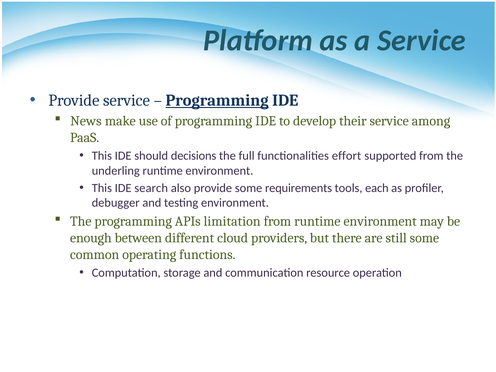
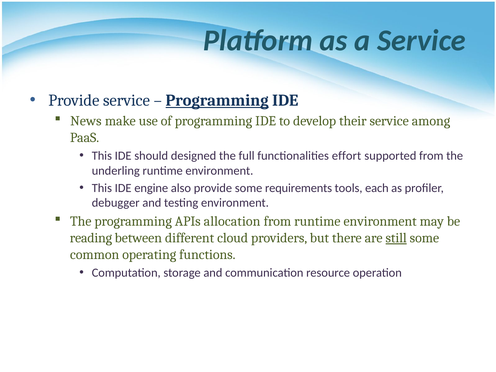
decisions: decisions -> designed (194, 156)
search: search -> engine (151, 188)
limitation: limitation -> allocation (232, 221)
enough: enough -> reading (91, 238)
still underline: none -> present (396, 238)
